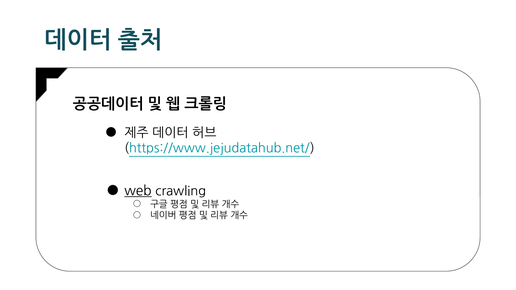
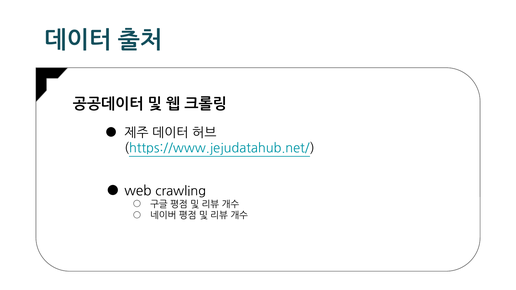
web underline: present -> none (138, 191)
